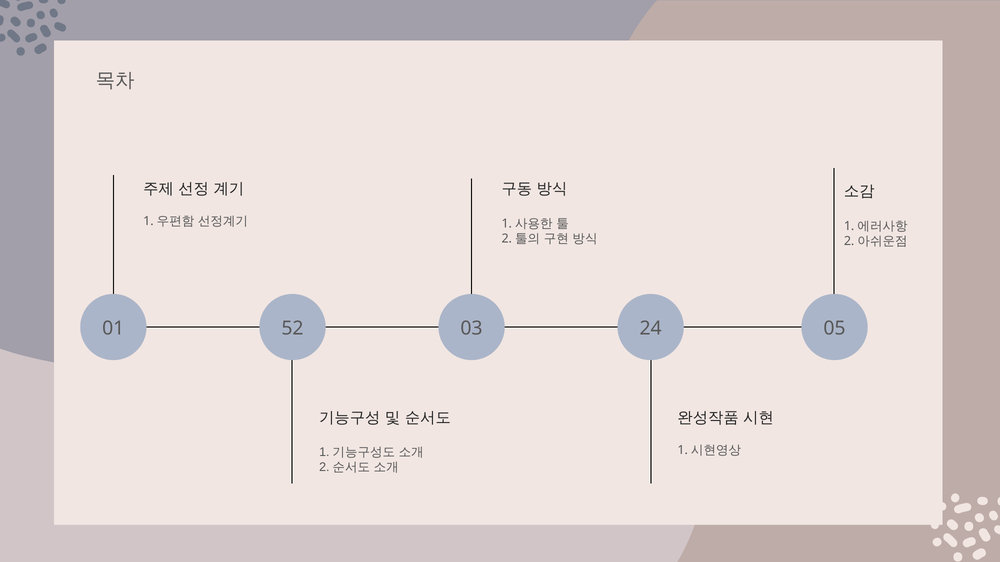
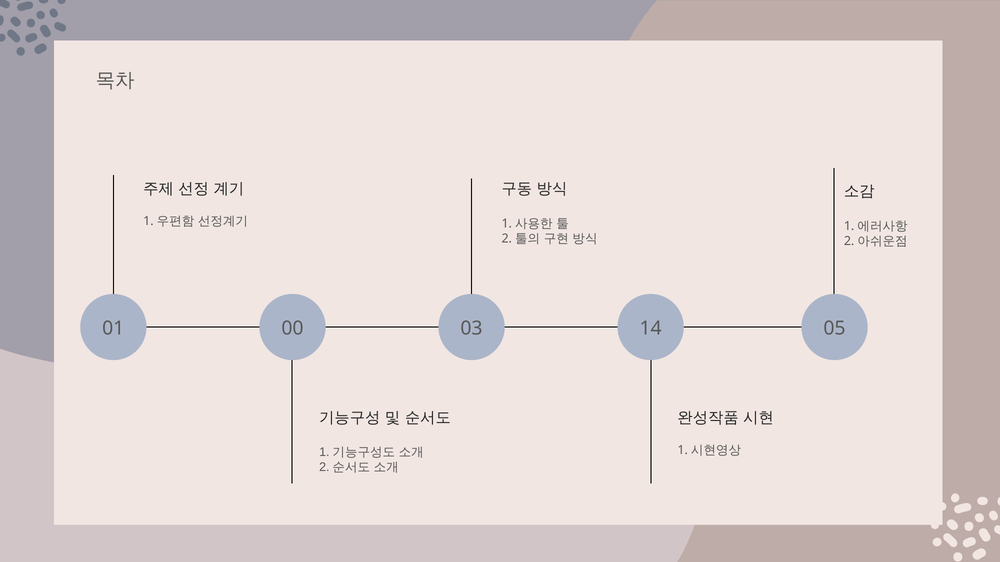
52: 52 -> 00 (293, 329)
24: 24 -> 14 (651, 329)
